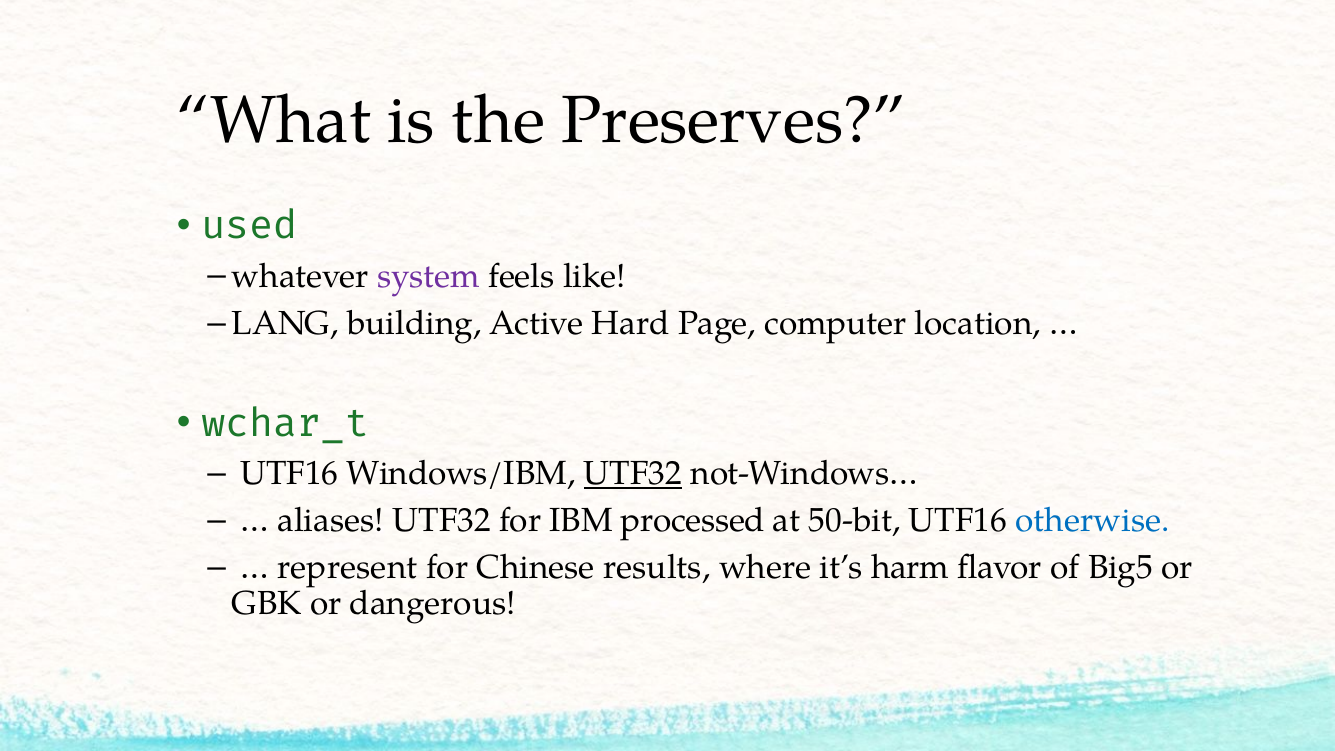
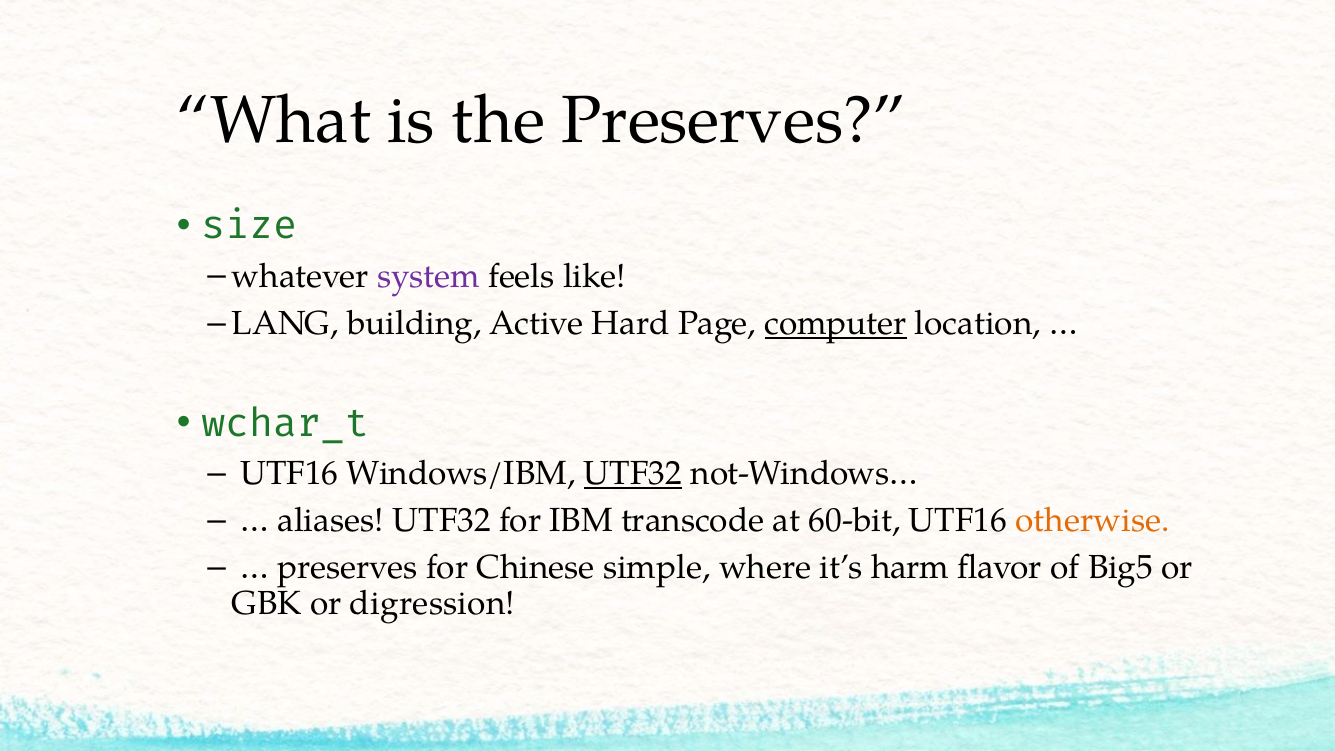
used: used -> size (249, 226)
computer underline: none -> present (836, 323)
processed: processed -> transcode (693, 521)
50-bit: 50-bit -> 60-bit (855, 521)
otherwise colour: blue -> orange (1093, 521)
represent: represent -> preserves (348, 568)
results: results -> simple (657, 568)
dangerous: dangerous -> digression (433, 604)
